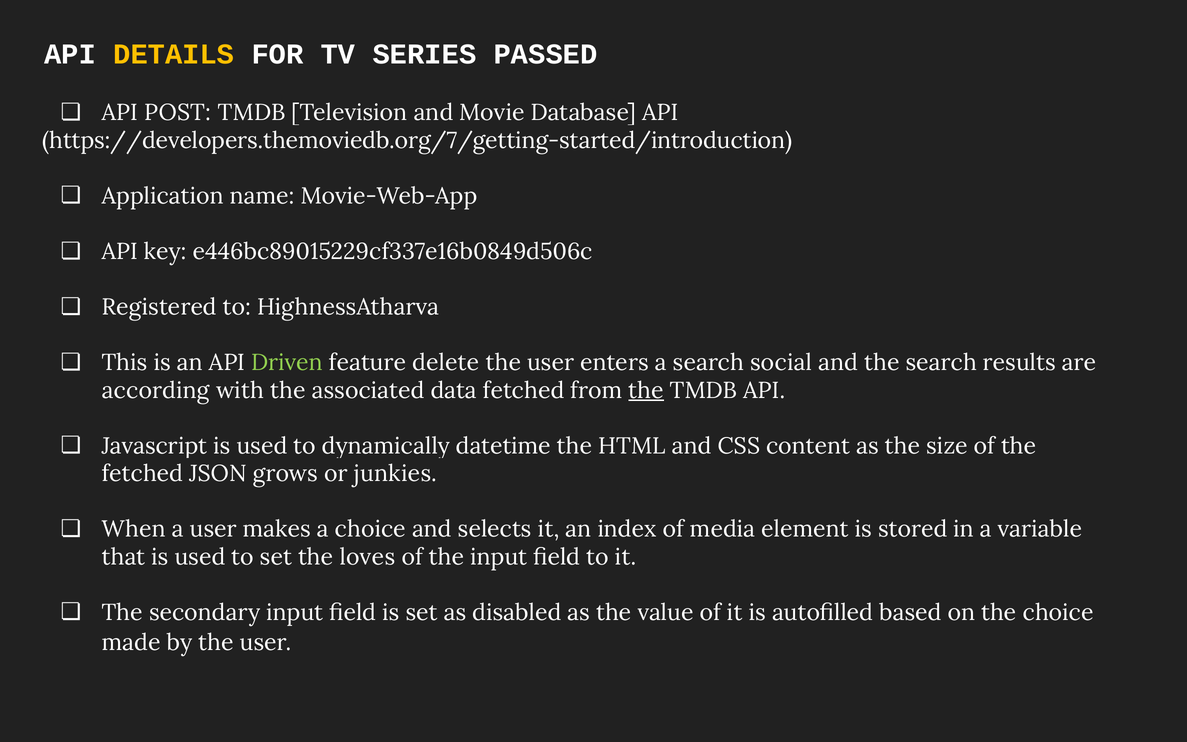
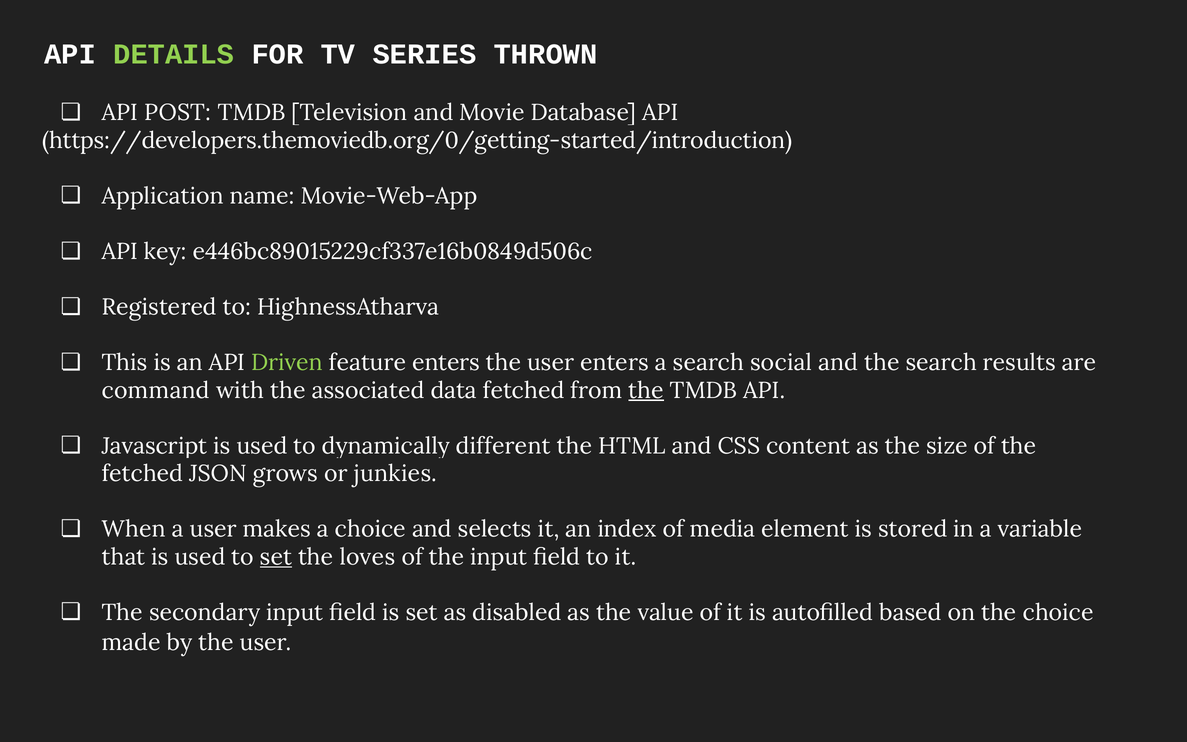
DETAILS colour: yellow -> light green (174, 54)
PASSED: PASSED -> THROWN (546, 54)
https://developers.themoviedb.org/7/getting-started/introduction: https://developers.themoviedb.org/7/getting-started/introduction -> https://developers.themoviedb.org/0/getting-started/introduction (417, 141)
feature delete: delete -> enters (446, 363)
according: according -> command (156, 390)
datetime: datetime -> different (503, 446)
set underline: none -> present (276, 557)
